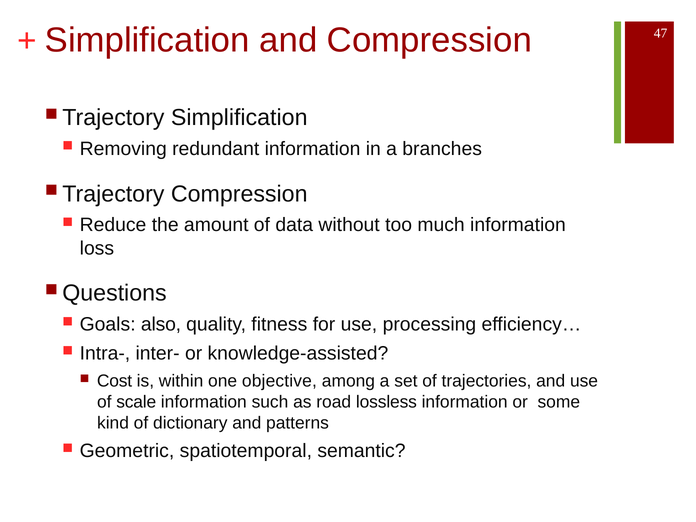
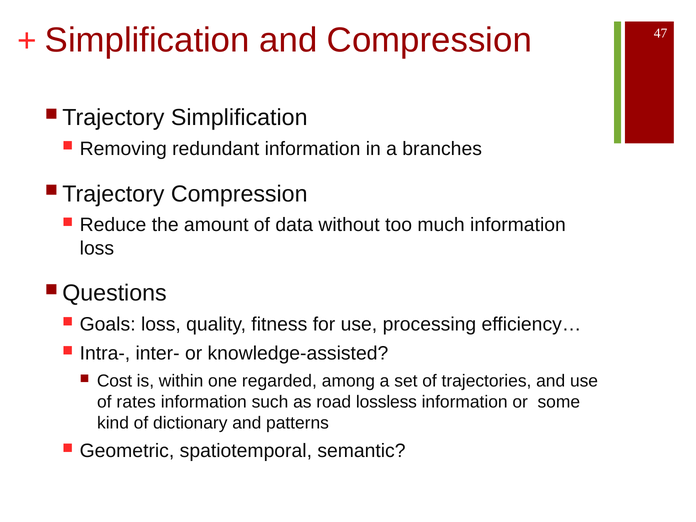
Goals also: also -> loss (161, 324)
objective: objective -> regarded (279, 381)
scale: scale -> rates (136, 402)
